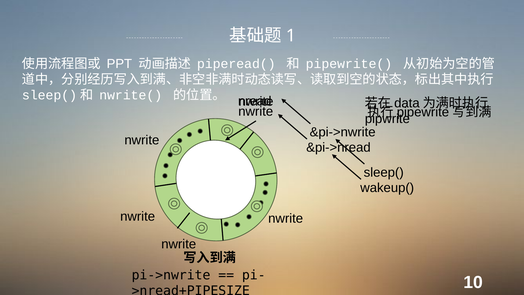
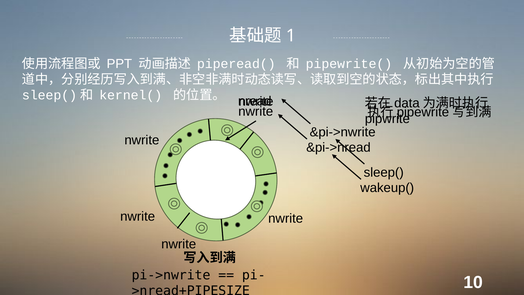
nwrite(: nwrite( -> kernel( (131, 95)
